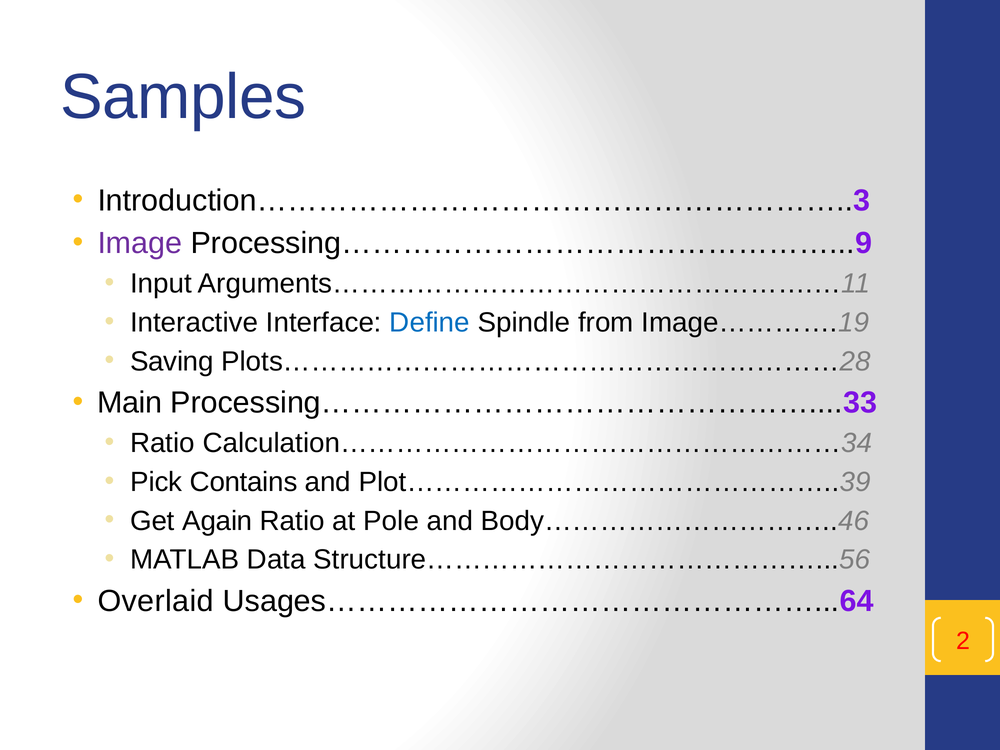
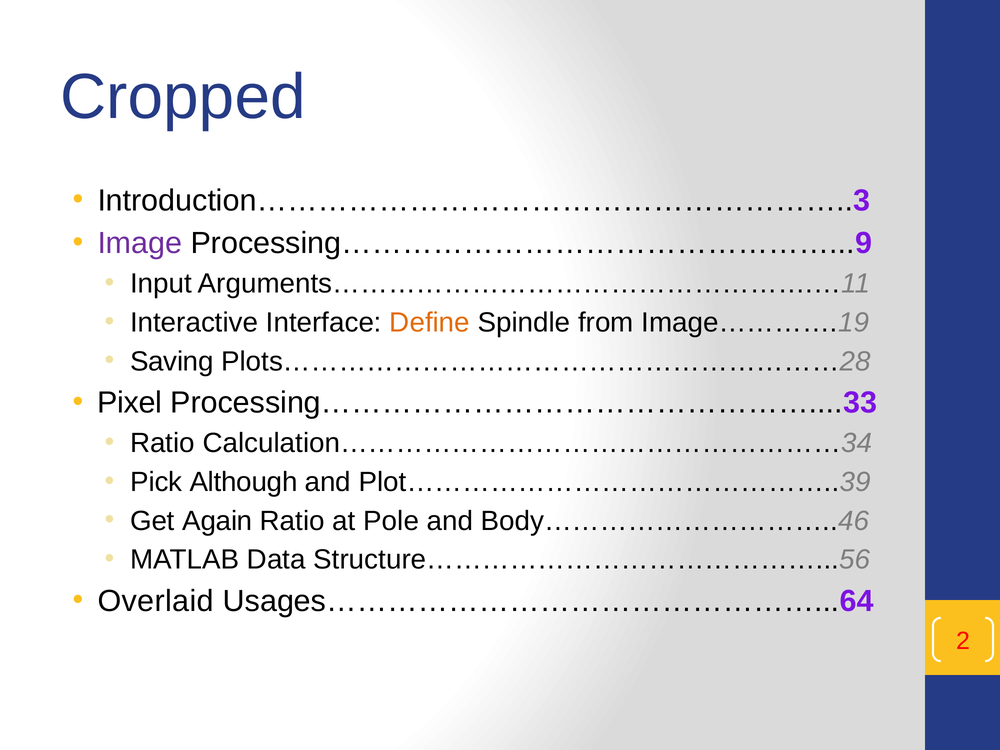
Samples: Samples -> Cropped (183, 97)
Define colour: blue -> orange (430, 322)
Main: Main -> Pixel (130, 403)
Contains: Contains -> Although (244, 482)
